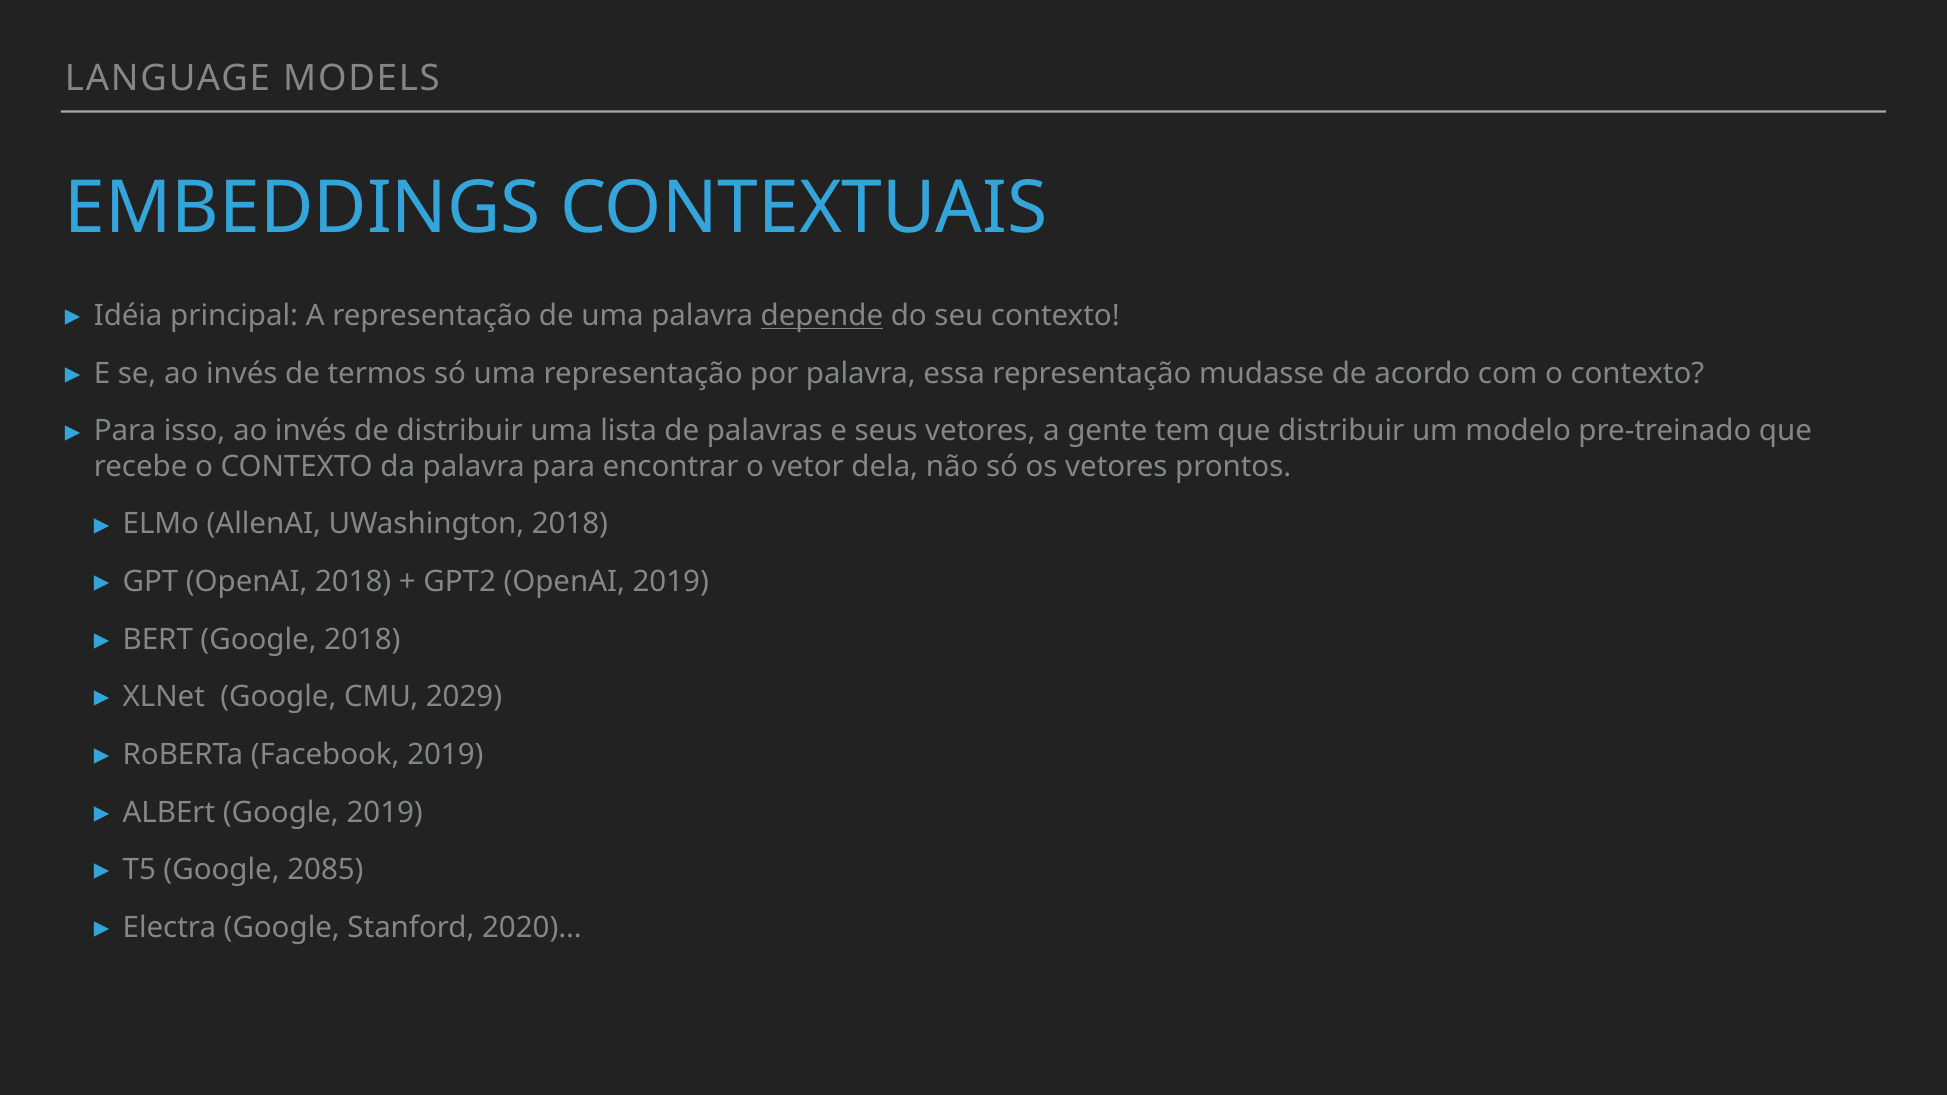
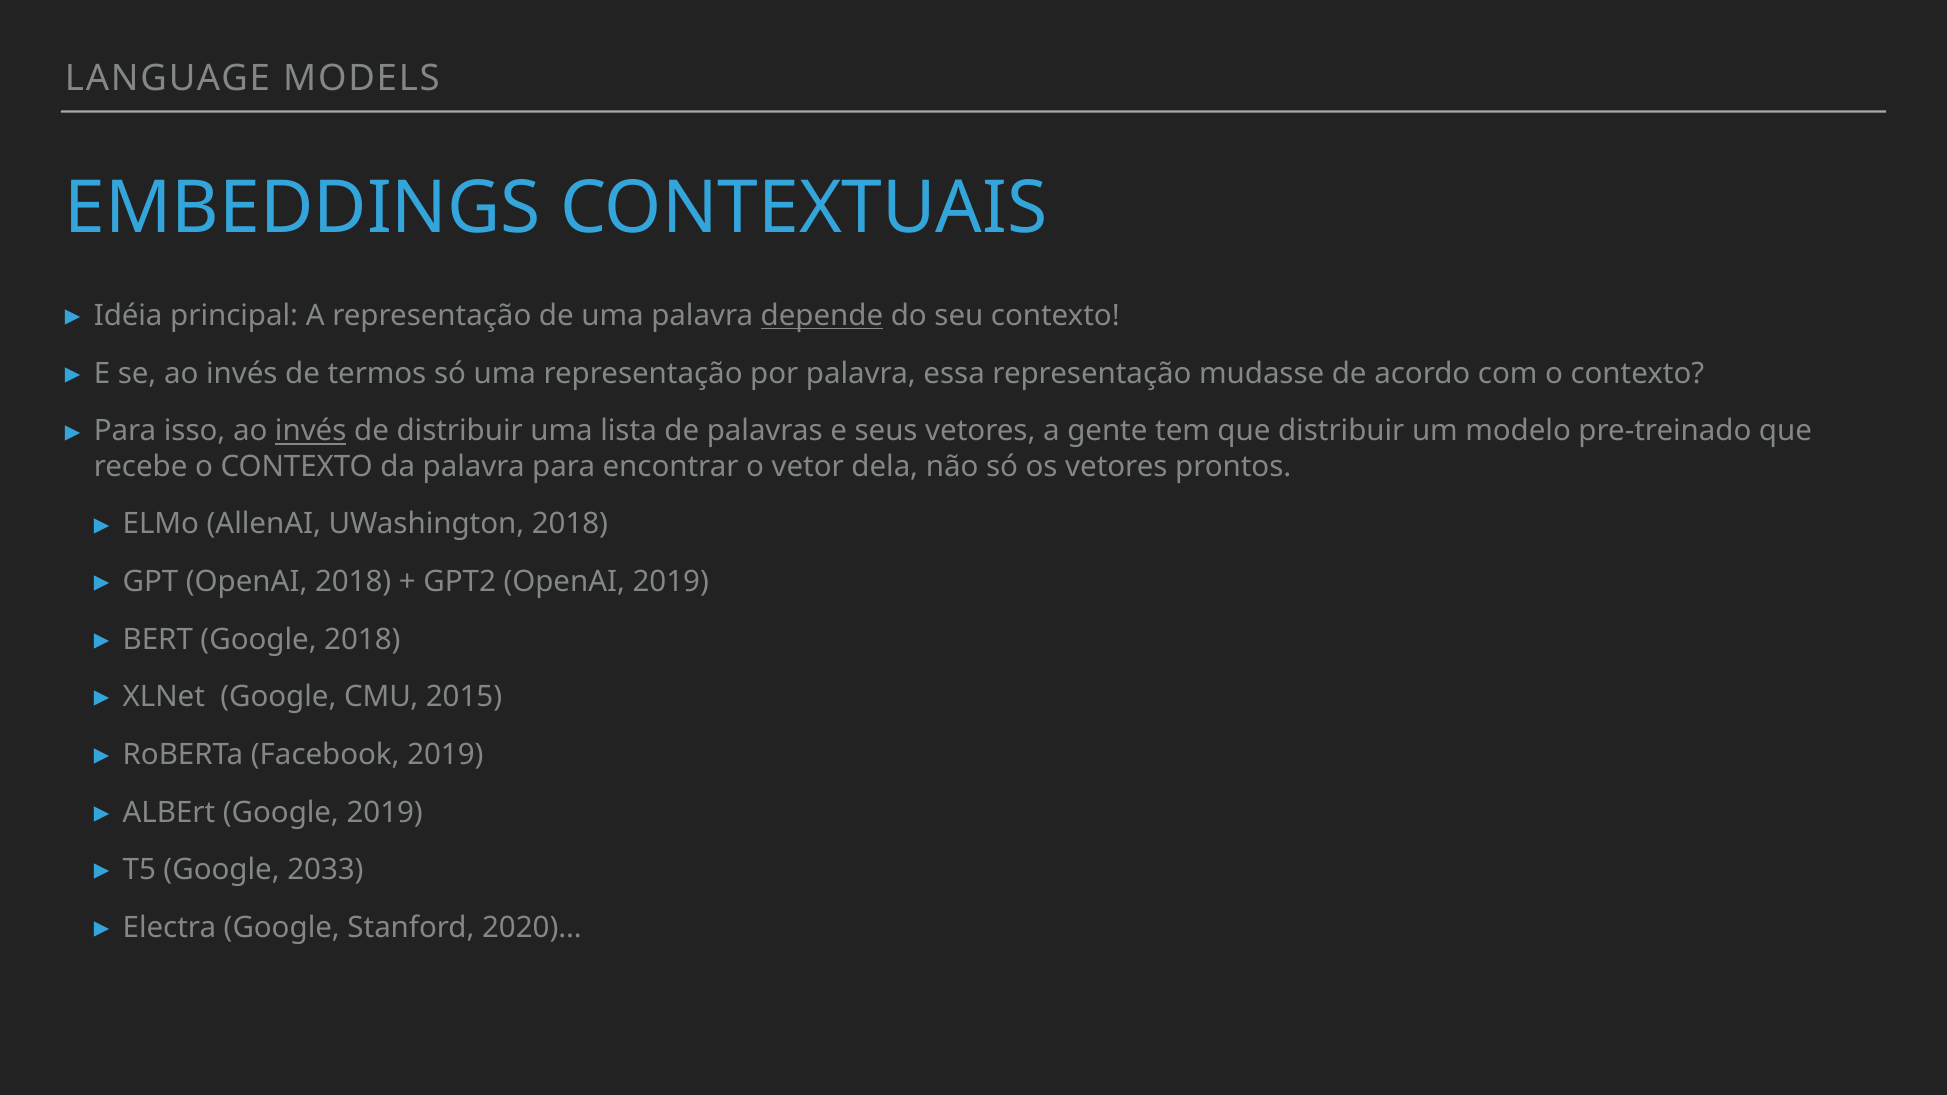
invés underline: none -> present (311, 431)
2029: 2029 -> 2015 (464, 697)
2085: 2085 -> 2033 (325, 870)
